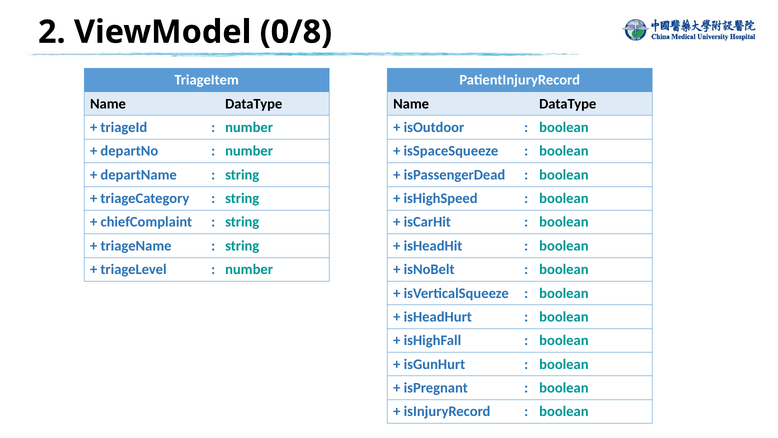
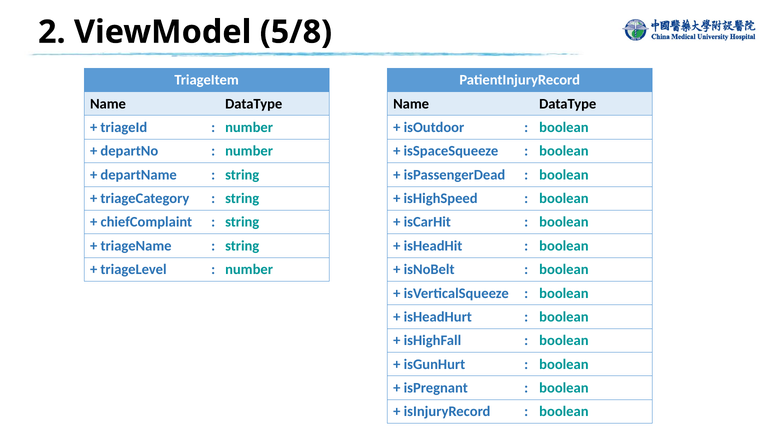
0/8: 0/8 -> 5/8 (296, 32)
